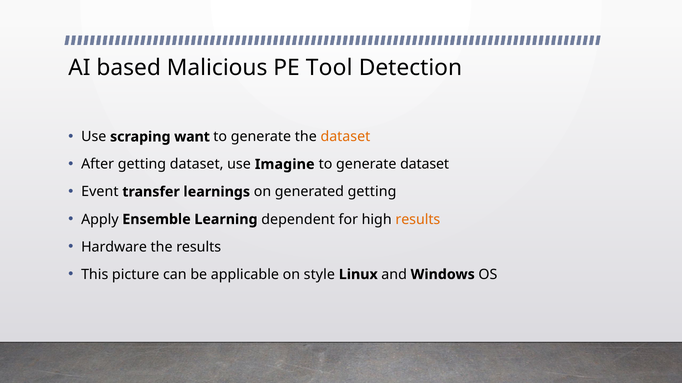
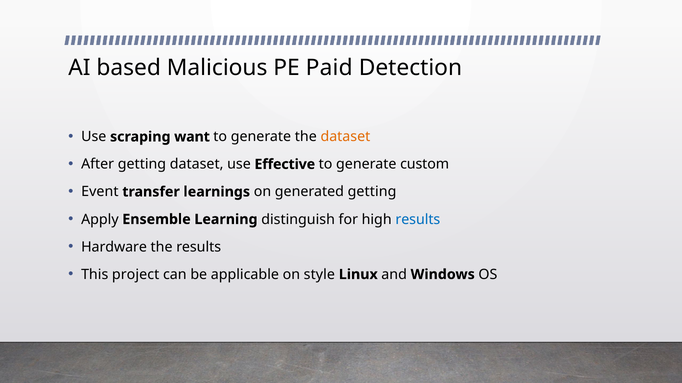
Tool: Tool -> Paid (329, 68)
Imagine: Imagine -> Effective (285, 165)
generate dataset: dataset -> custom (425, 165)
dependent: dependent -> distinguish (298, 220)
results colour: orange -> blue (418, 220)
picture: picture -> project (136, 275)
